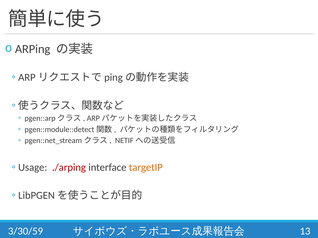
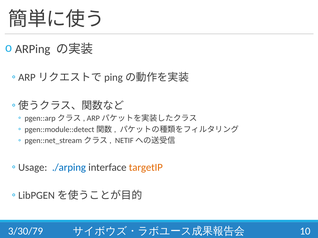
./arping colour: red -> blue (69, 168)
3/30/59: 3/30/59 -> 3/30/79 (26, 232)
13: 13 -> 10 (305, 232)
